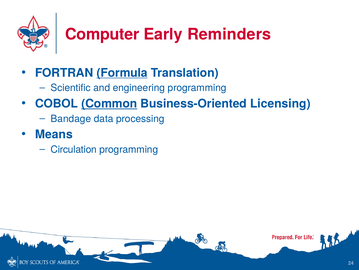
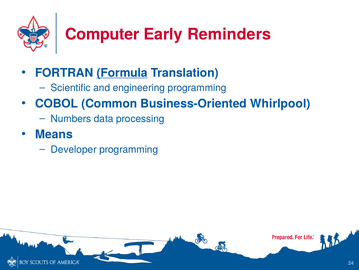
Common underline: present -> none (109, 103)
Licensing: Licensing -> Whirlpool (280, 103)
Bandage: Bandage -> Numbers (71, 118)
Circulation: Circulation -> Developer (74, 149)
